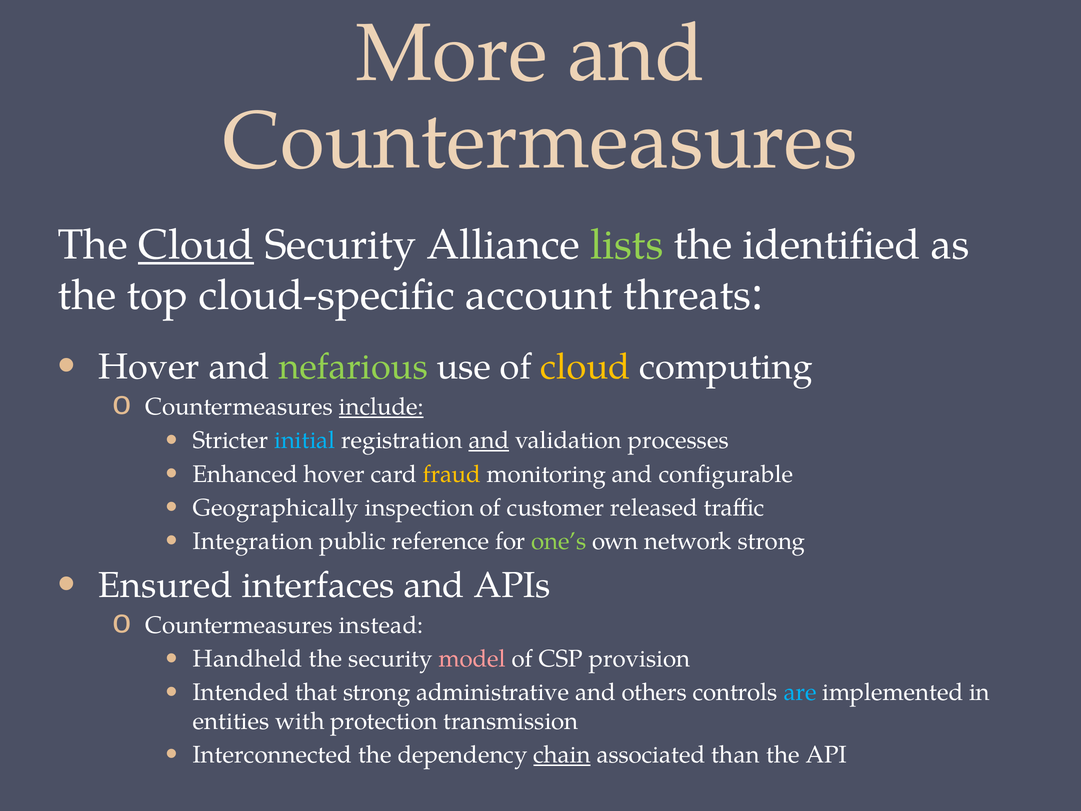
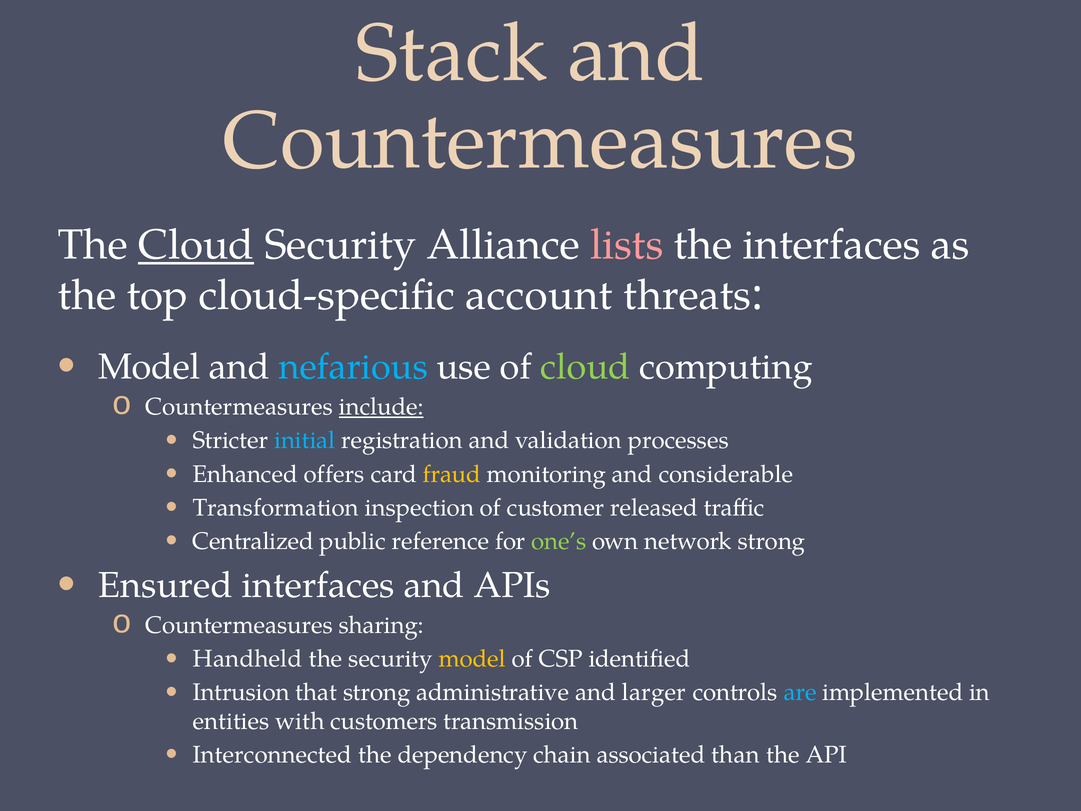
More: More -> Stack (451, 54)
lists colour: light green -> pink (627, 245)
the identified: identified -> interfaces (832, 245)
Hover: Hover -> Model (149, 367)
nefarious colour: light green -> light blue (353, 367)
cloud colour: yellow -> light green (585, 367)
and underline: present -> none (489, 440)
Enhanced hover: hover -> offers (334, 474)
configurable: configurable -> considerable (726, 474)
Geographically: Geographically -> Transformation (276, 508)
Integration: Integration -> Centralized (253, 541)
instead: instead -> sharing (381, 625)
model colour: pink -> yellow (472, 659)
provision: provision -> identified (639, 659)
Intended: Intended -> Intrusion (241, 692)
others: others -> larger (654, 692)
protection: protection -> customers (384, 721)
chain underline: present -> none (562, 755)
